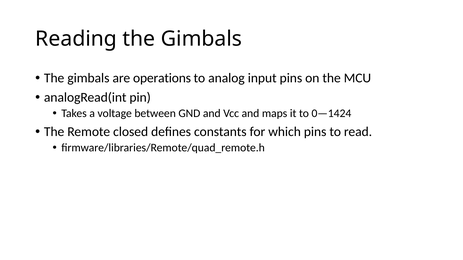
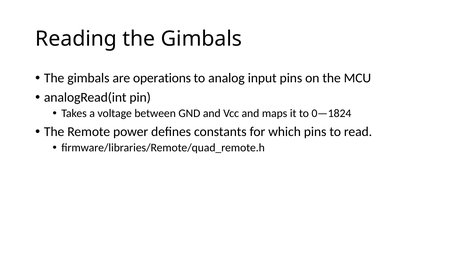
0—1424: 0—1424 -> 0—1824 (331, 114)
closed: closed -> power (131, 132)
